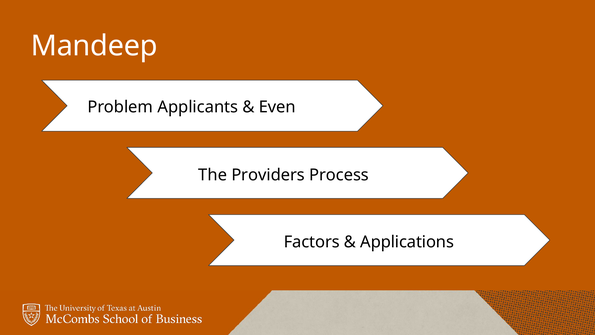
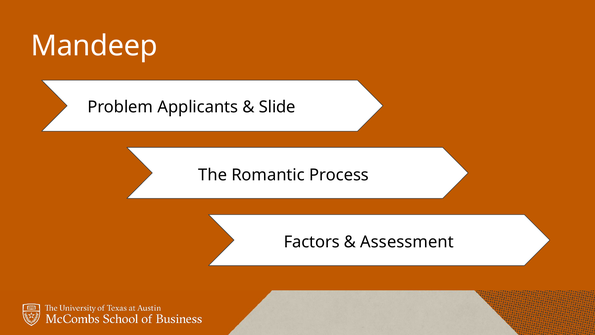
Even: Even -> Slide (277, 107)
Providers: Providers -> Romantic (268, 175)
Applications: Applications -> Assessment (407, 242)
